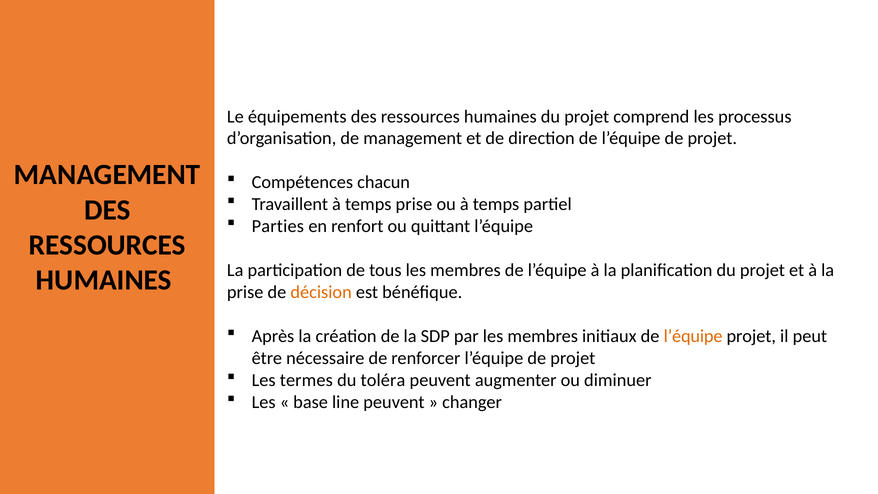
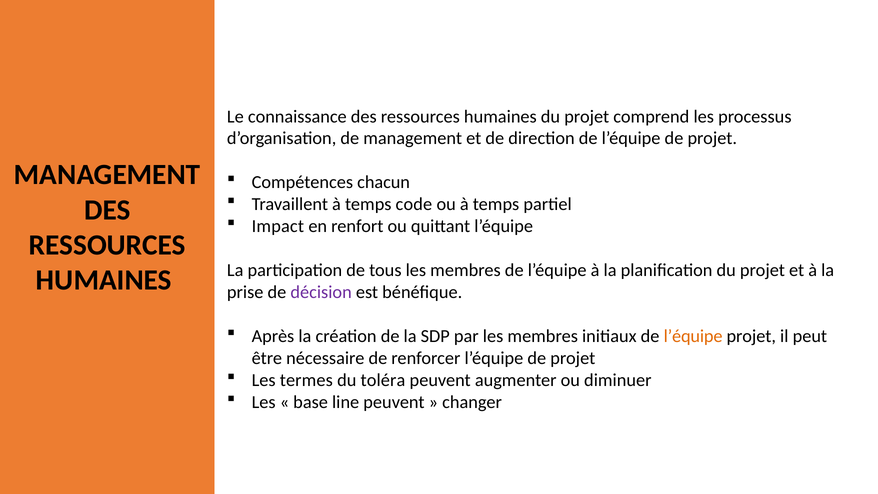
équipements: équipements -> connaissance (297, 116)
temps prise: prise -> code (414, 204)
Parties: Parties -> Impact (278, 226)
décision colour: orange -> purple (321, 292)
